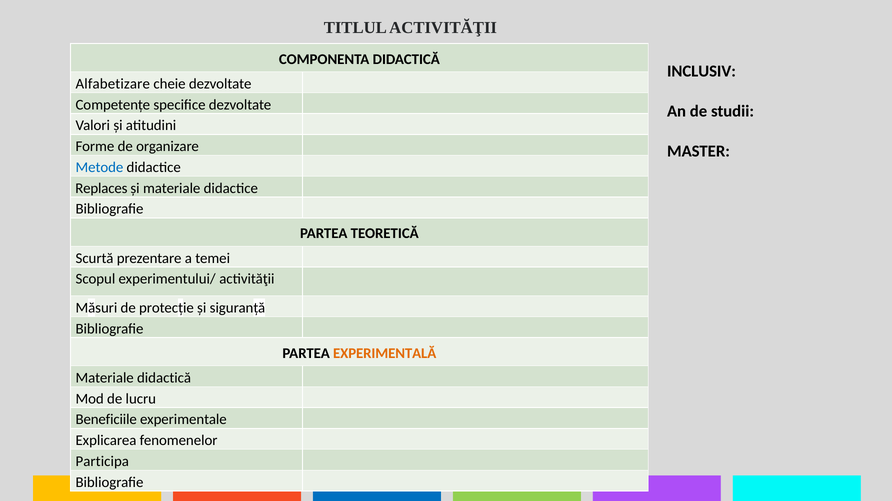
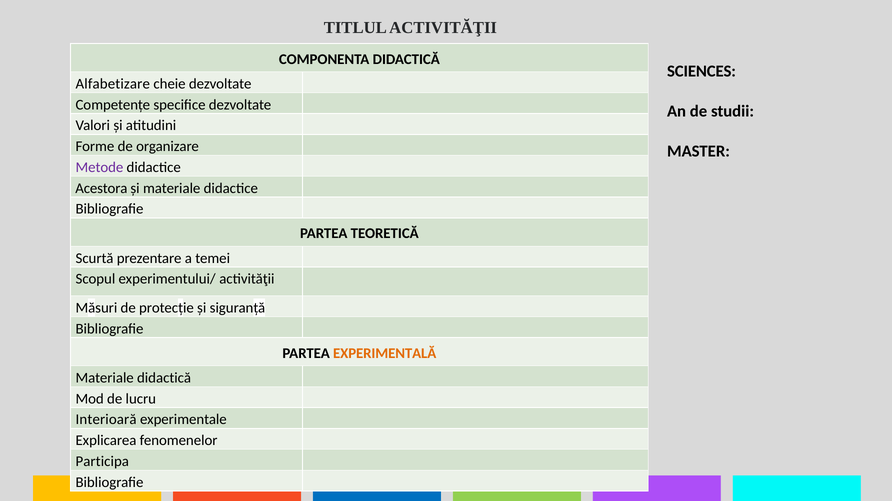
INCLUSIV: INCLUSIV -> SCIENCES (701, 71)
Metode colour: blue -> purple (99, 168)
Replaces: Replaces -> Acestora (101, 188)
Beneficiile: Beneficiile -> Interioară (106, 420)
